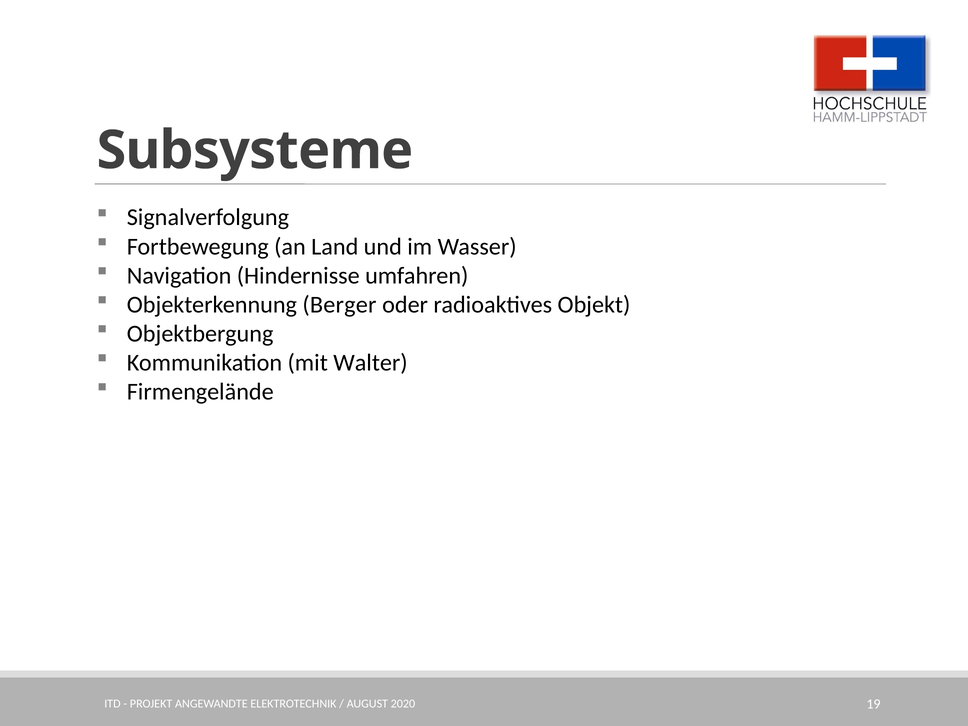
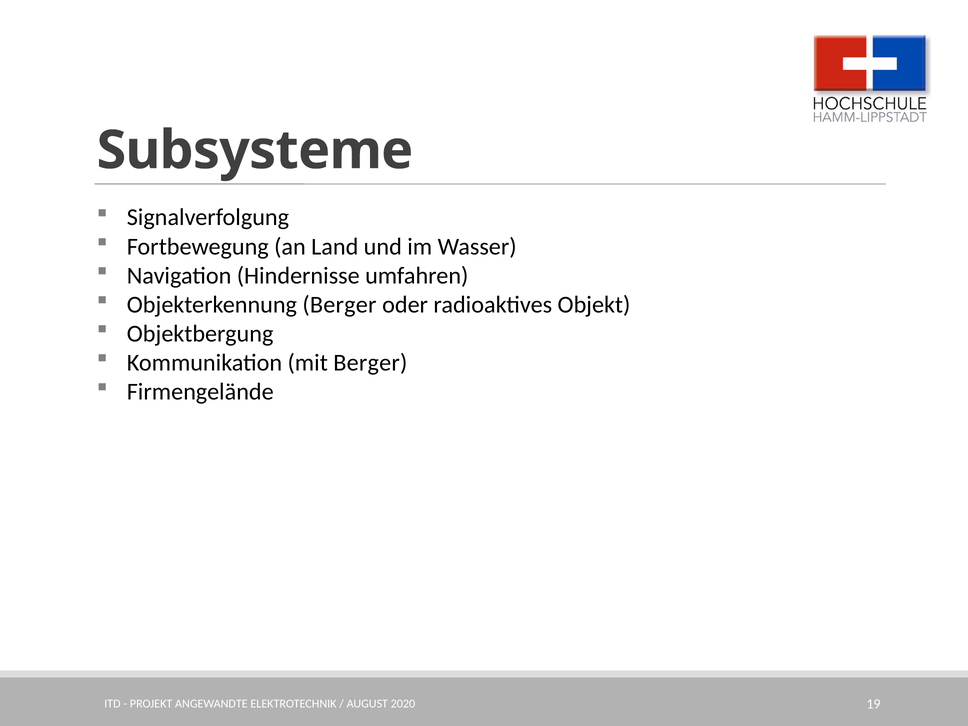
mit Walter: Walter -> Berger (370, 363)
